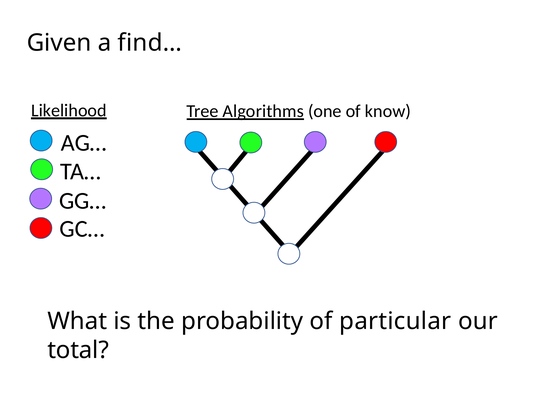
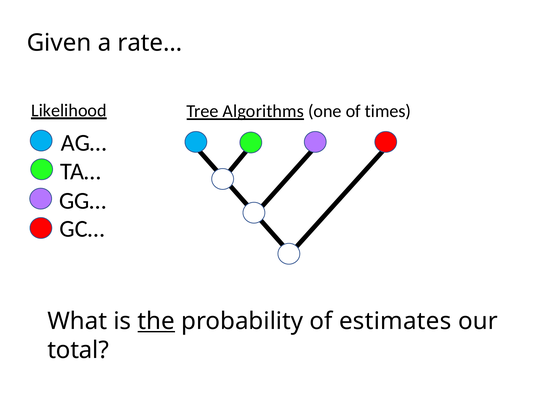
find…: find… -> rate… (150, 43)
know: know -> times (388, 111)
the underline: none -> present (156, 321)
particular: particular -> estimates (395, 321)
